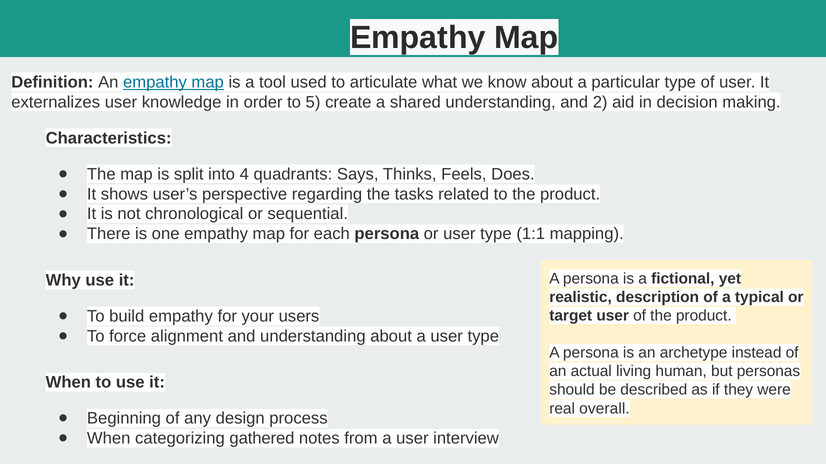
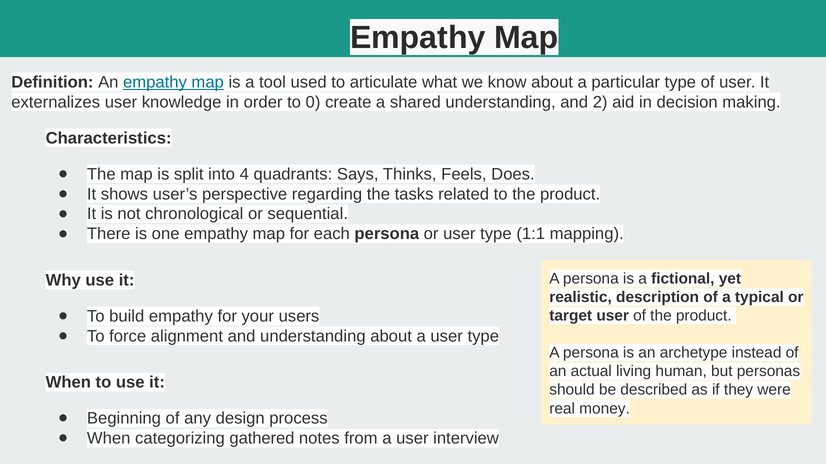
5: 5 -> 0 (313, 102)
overall: overall -> money (605, 409)
